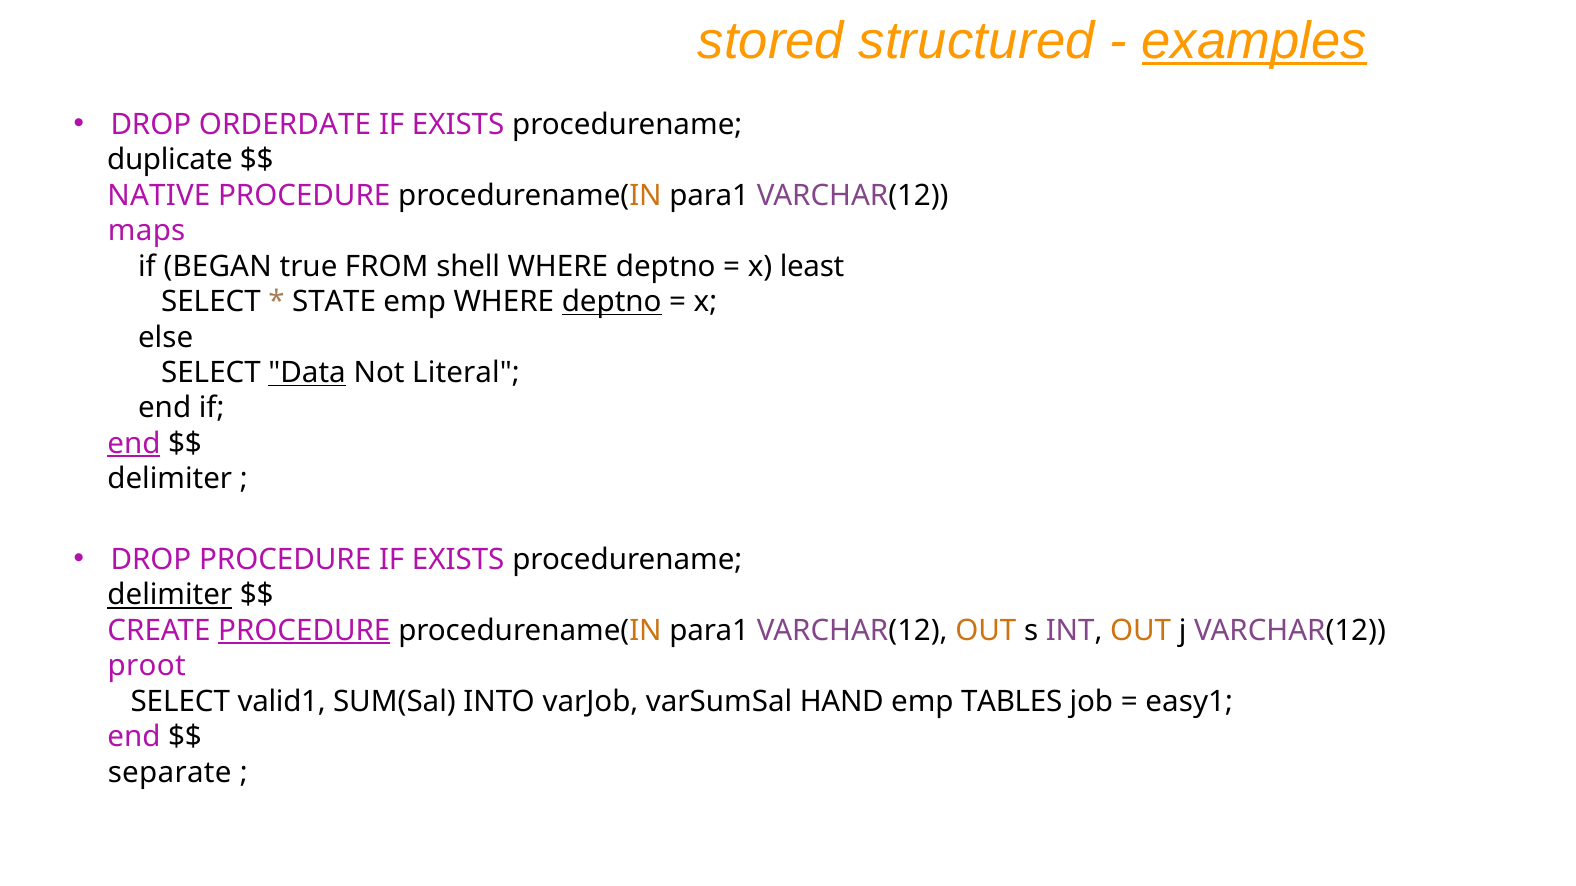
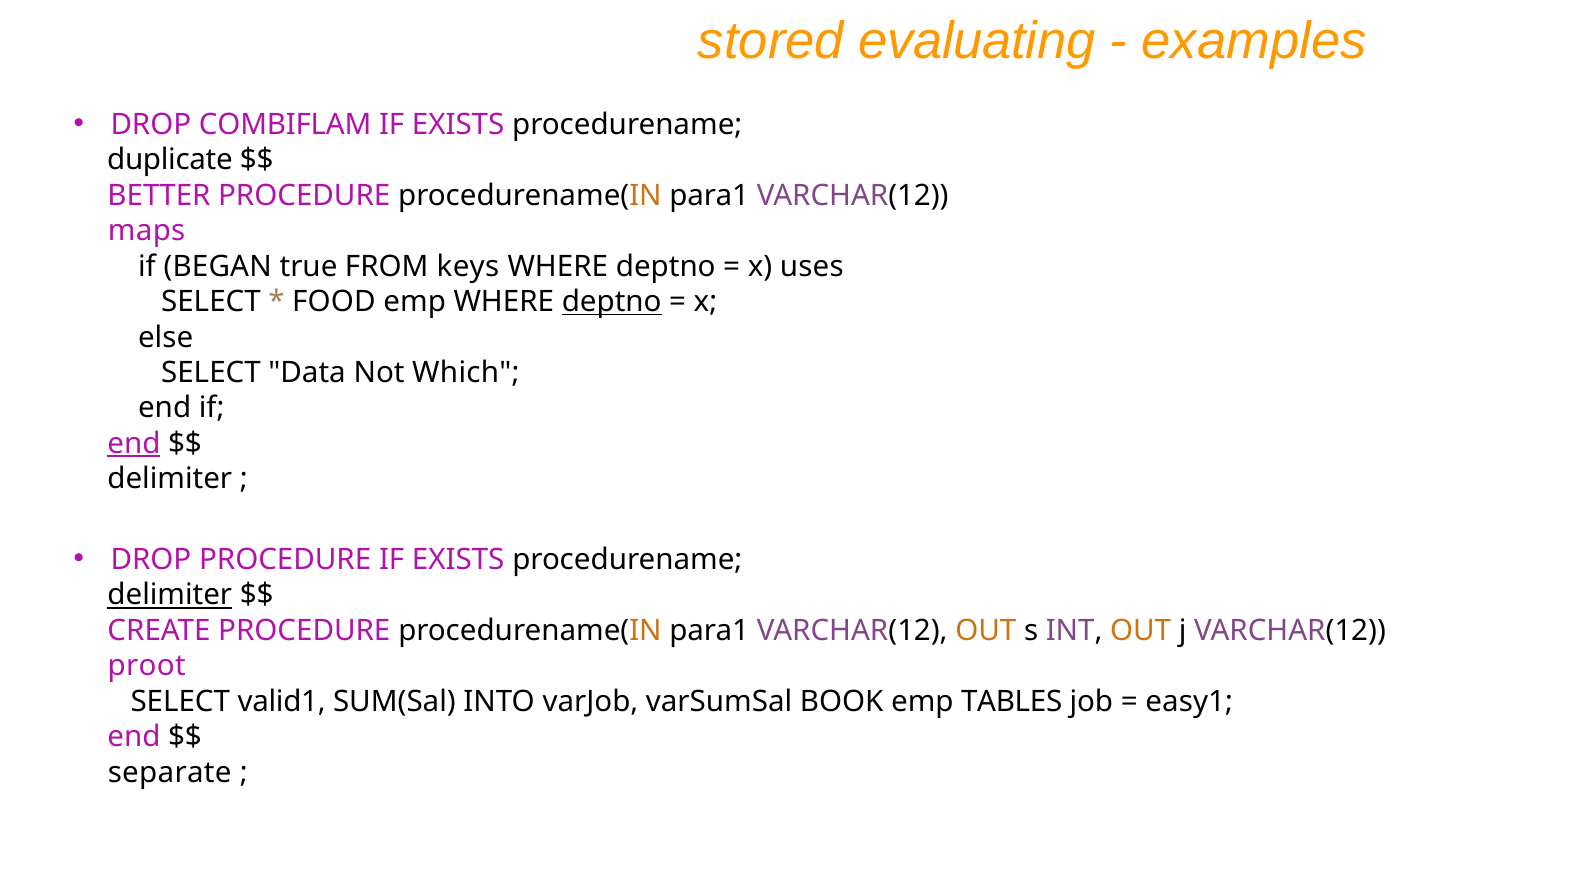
structured: structured -> evaluating (977, 41)
examples underline: present -> none (1254, 41)
ORDERDATE: ORDERDATE -> COMBIFLAM (285, 125)
NATIVE: NATIVE -> BETTER (159, 196)
shell: shell -> keys (468, 267)
least: least -> uses (812, 267)
STATE: STATE -> FOOD (334, 302)
Data underline: present -> none (307, 373)
Literal: Literal -> Which (466, 373)
PROCEDURE underline: present -> none (304, 631)
HAND: HAND -> BOOK (842, 702)
